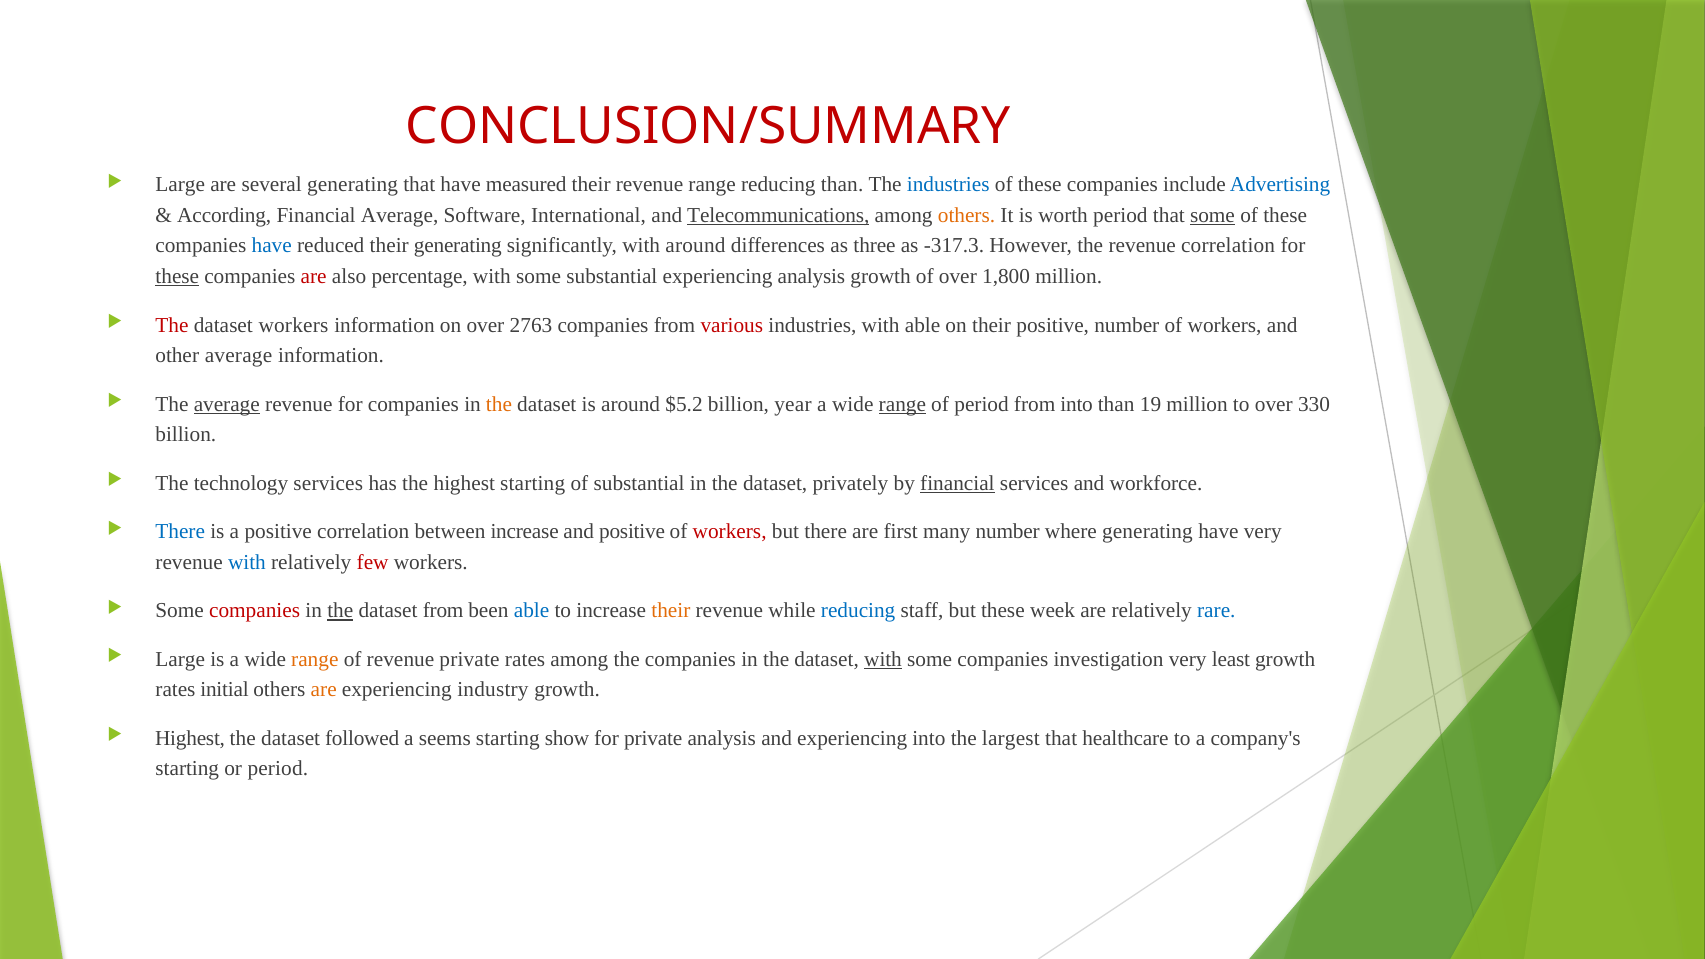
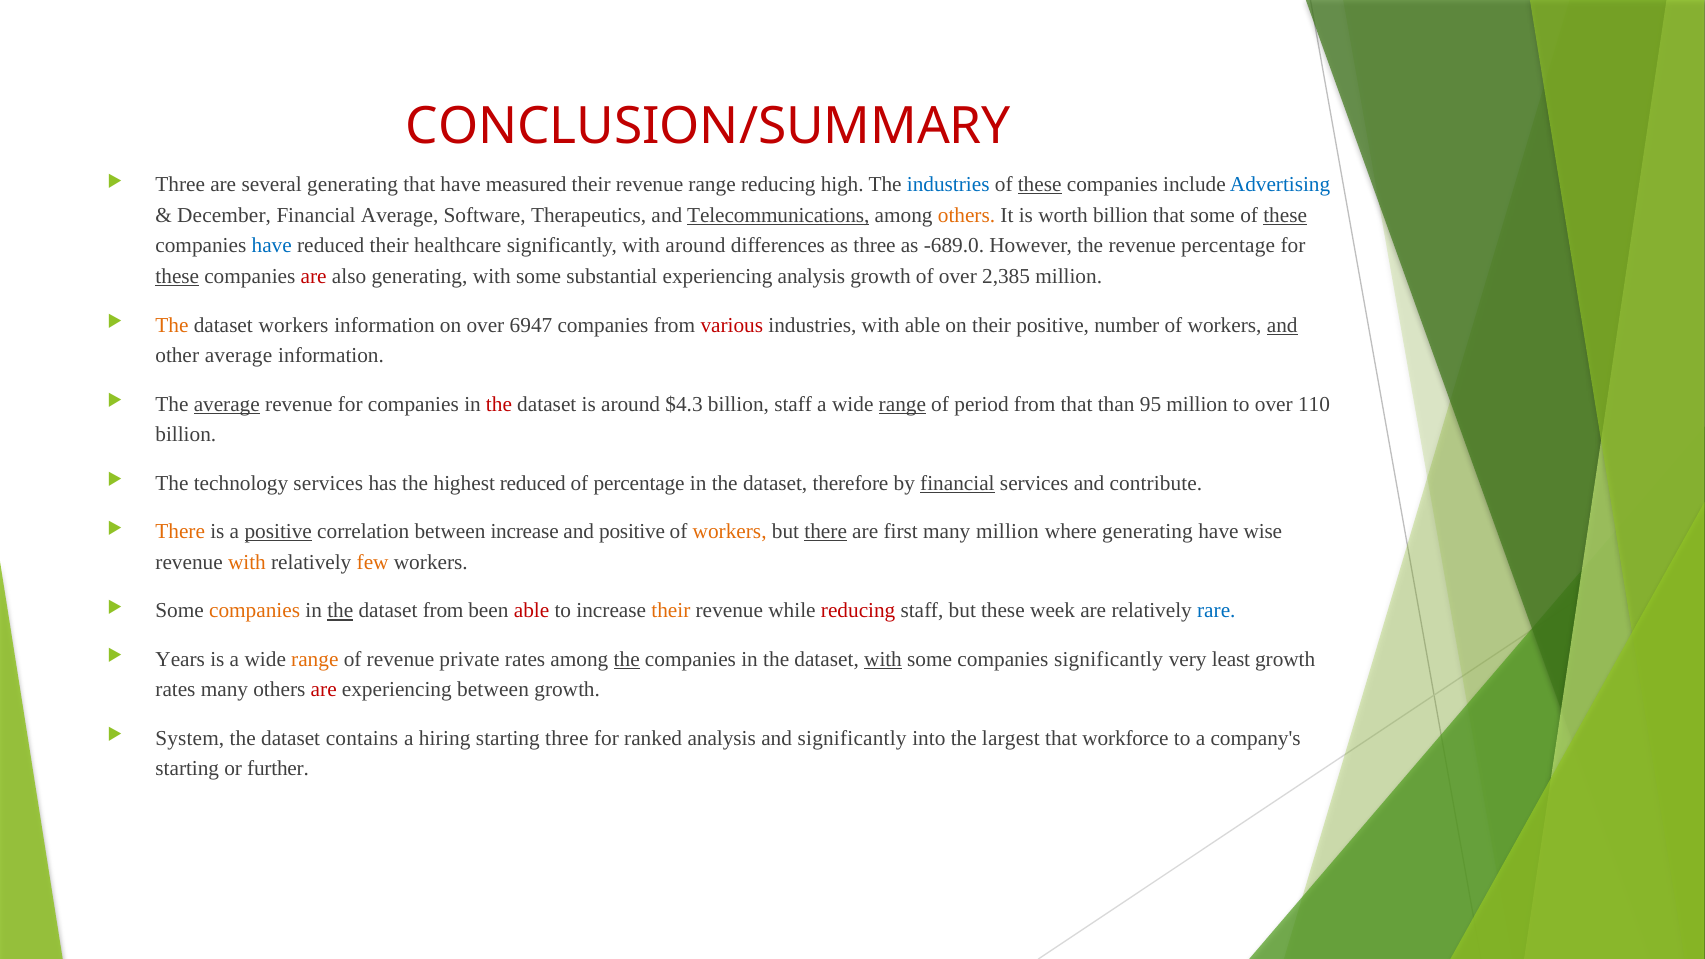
Large: Large -> Three (180, 185)
reducing than: than -> high (842, 185)
these underline: none -> present (1040, 185)
According: According -> December (224, 215)
International: International -> Therapeutics (589, 215)
worth period: period -> billion (1120, 215)
some underline: present -> none (1213, 215)
these underline: none -> present (1285, 215)
their generating: generating -> healthcare (458, 246)
-317.3: -317.3 -> -689.0 (954, 246)
revenue correlation: correlation -> percentage (1228, 246)
also percentage: percentage -> generating (420, 277)
1,800: 1,800 -> 2,385 (1006, 277)
The colour: red -> orange (172, 325)
2763: 2763 -> 6947 (531, 325)
and underline: none -> present (1282, 325)
the colour: orange -> red (499, 404)
$5.2: $5.2 -> $4.3 (684, 404)
billion year: year -> staff (793, 404)
from into: into -> that (1077, 404)
19: 19 -> 95 (1151, 404)
330: 330 -> 110 (1314, 404)
highest starting: starting -> reduced (533, 483)
of substantial: substantial -> percentage (639, 483)
privately: privately -> therefore (851, 483)
workforce: workforce -> contribute (1156, 483)
There colour: blue -> orange (180, 532)
positive underline: none -> present (278, 532)
workers colour: red -> orange (730, 532)
there underline: none -> present (826, 532)
many number: number -> million (1007, 532)
have very: very -> wise (1263, 532)
with colour: blue -> orange (247, 562)
few colour: red -> orange (373, 562)
companies colour: red -> orange (255, 611)
able colour: blue -> red (532, 611)
reducing colour: blue -> red (858, 611)
Large: Large -> Years (180, 659)
the underline: none -> present (627, 659)
companies investigation: investigation -> significantly (1108, 659)
rates initial: initial -> many (224, 690)
are colour: orange -> red (324, 690)
experiencing industry: industry -> between (493, 690)
Highest: Highest -> System (190, 738)
followed: followed -> contains (362, 738)
seems: seems -> hiring (445, 738)
starting show: show -> three (567, 738)
for private: private -> ranked (653, 738)
and experiencing: experiencing -> significantly (852, 738)
healthcare: healthcare -> workforce (1125, 738)
or period: period -> further (278, 769)
